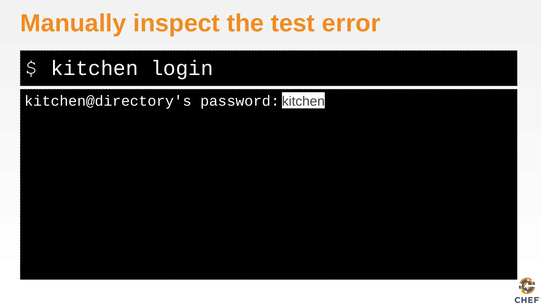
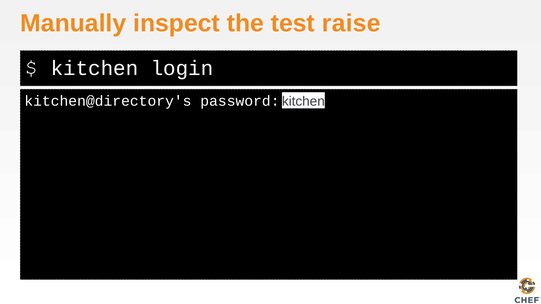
error: error -> raise (351, 23)
